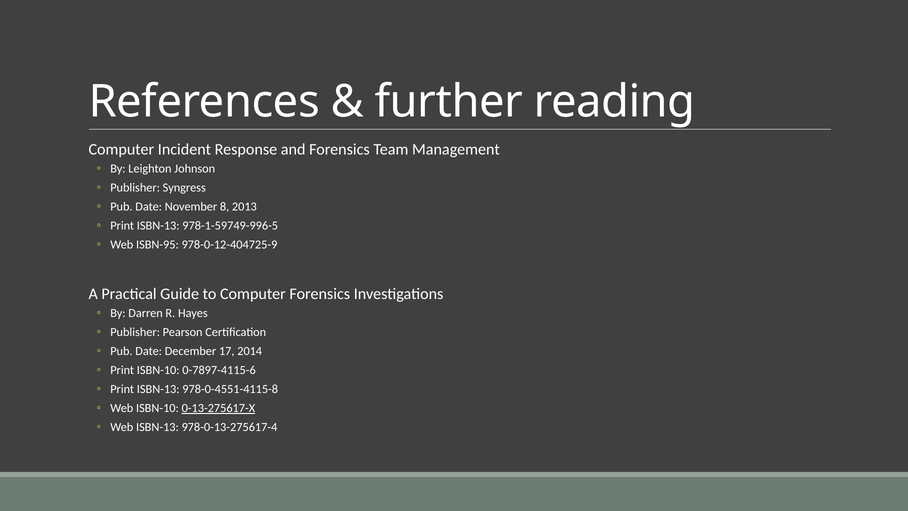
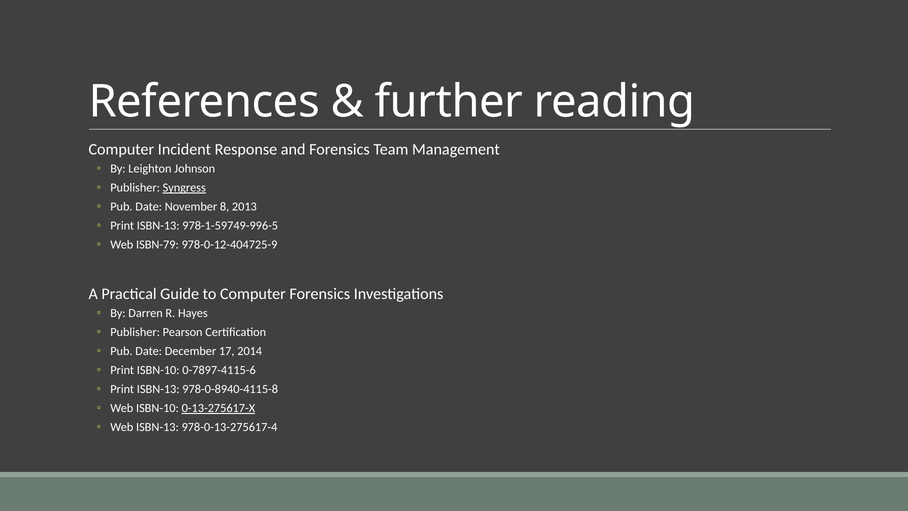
Syngress underline: none -> present (184, 188)
ISBN-95: ISBN-95 -> ISBN-79 (157, 245)
978-0-4551-4115-8: 978-0-4551-4115-8 -> 978-0-8940-4115-8 (230, 389)
